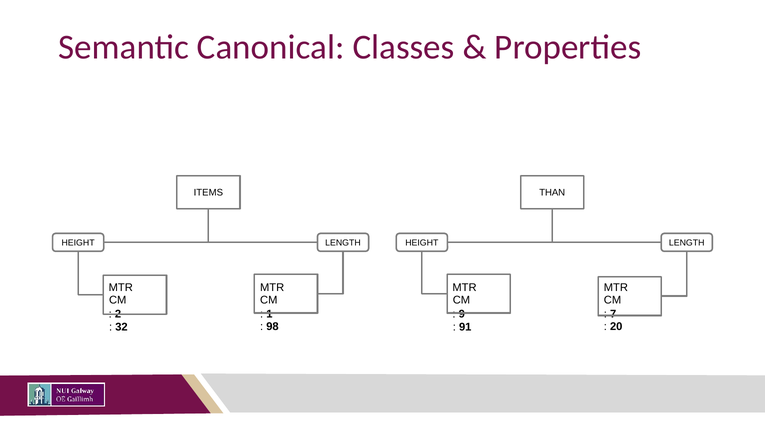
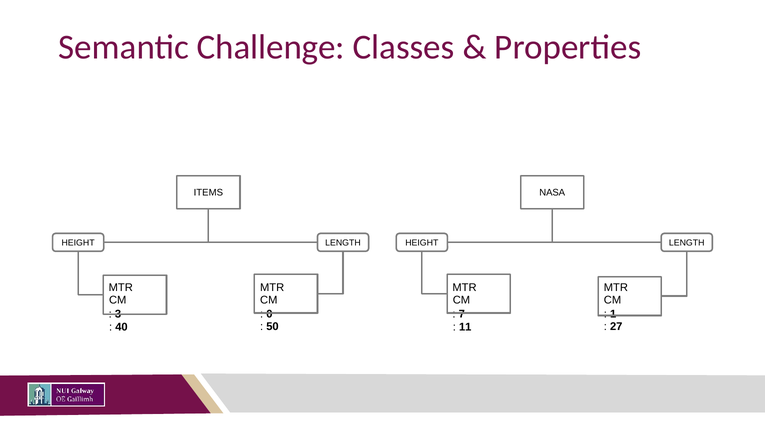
Canonical: Canonical -> Challenge (271, 47)
THAN: THAN -> NASA (552, 193)
1: 1 -> 0 (269, 314)
7: 7 -> 1 (613, 314)
2: 2 -> 3 (118, 314)
9: 9 -> 7 (462, 314)
98: 98 -> 50 (272, 327)
20: 20 -> 27 (616, 327)
32: 32 -> 40 (121, 327)
91: 91 -> 11 (465, 327)
